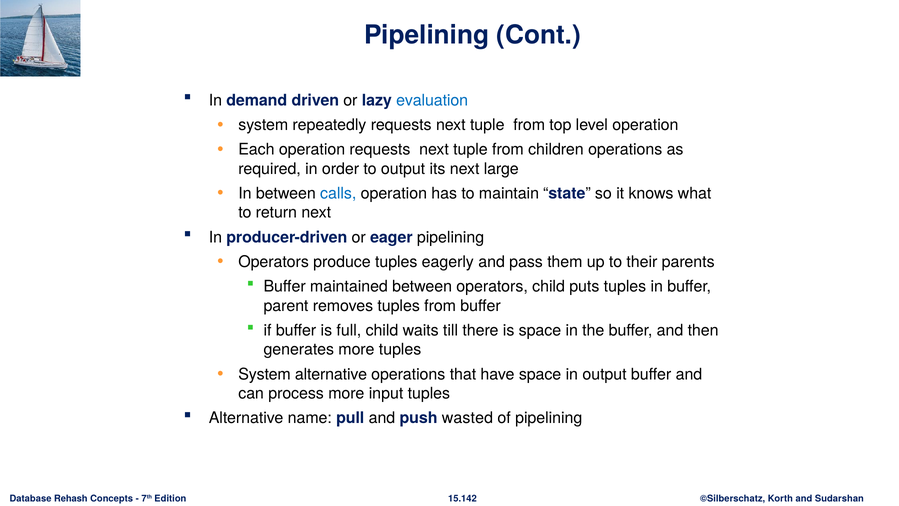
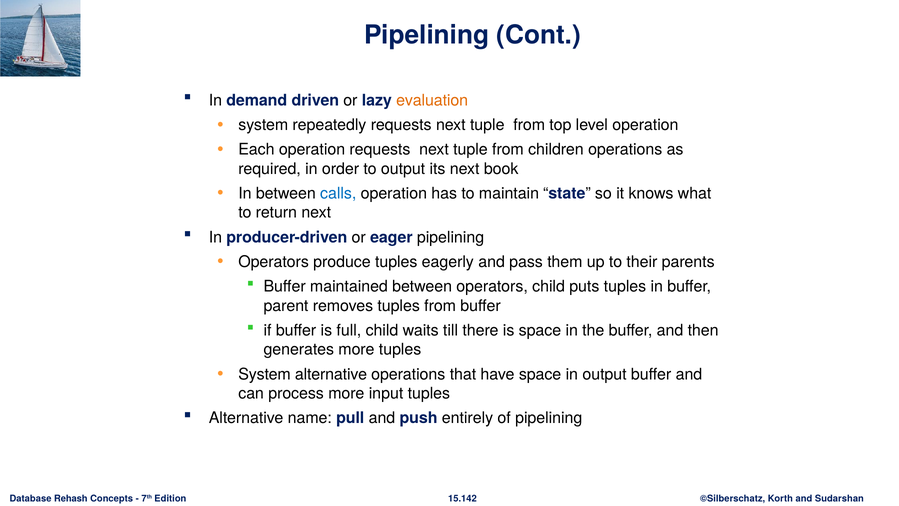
evaluation colour: blue -> orange (432, 100)
large: large -> book (501, 169)
wasted: wasted -> entirely (468, 418)
